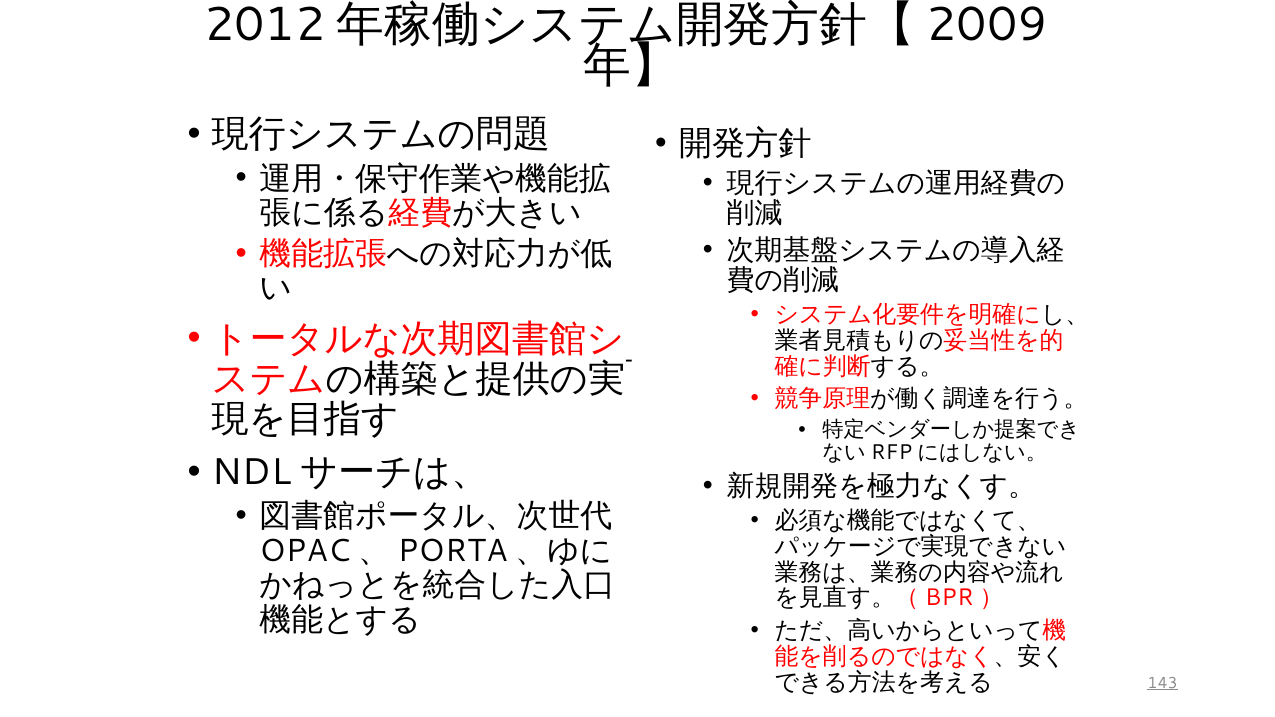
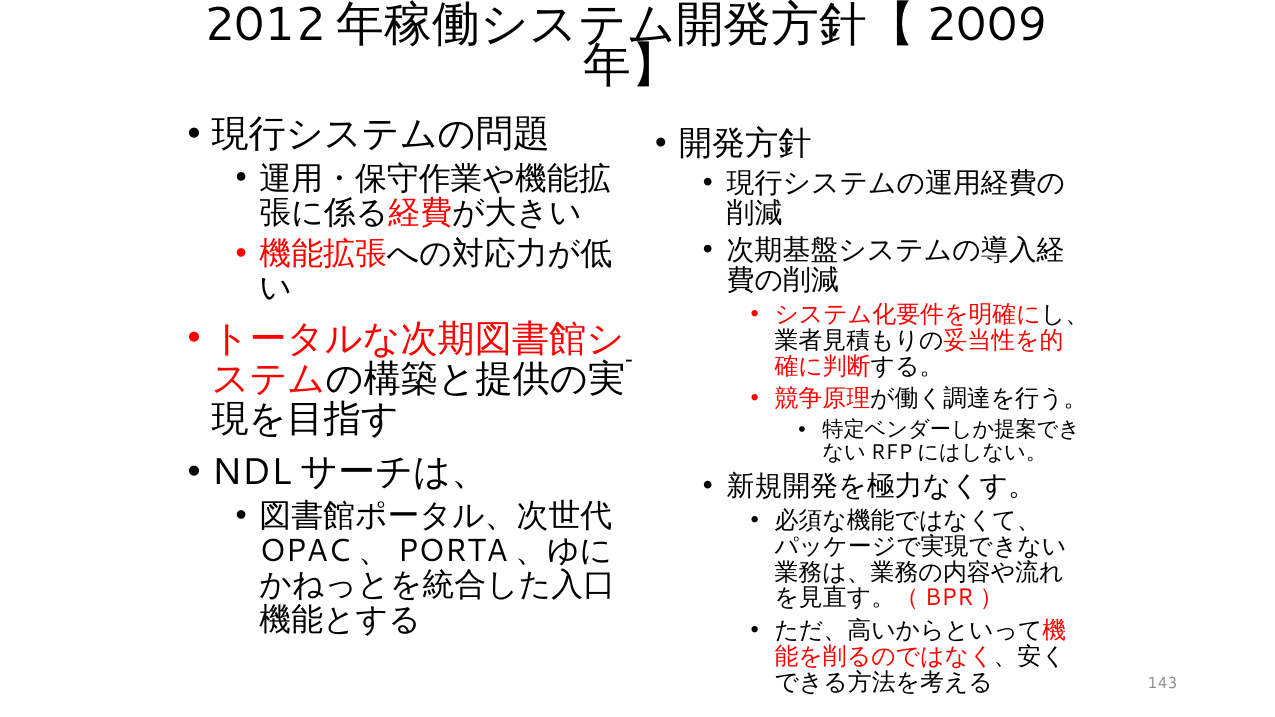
143 underline: present -> none (1163, 683)
